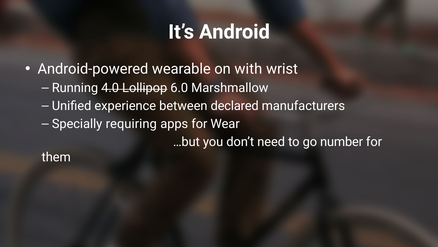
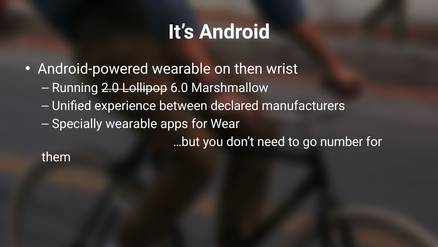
with: with -> then (248, 69)
4.0: 4.0 -> 2.0 (110, 88)
Specially requiring: requiring -> wearable (131, 124)
